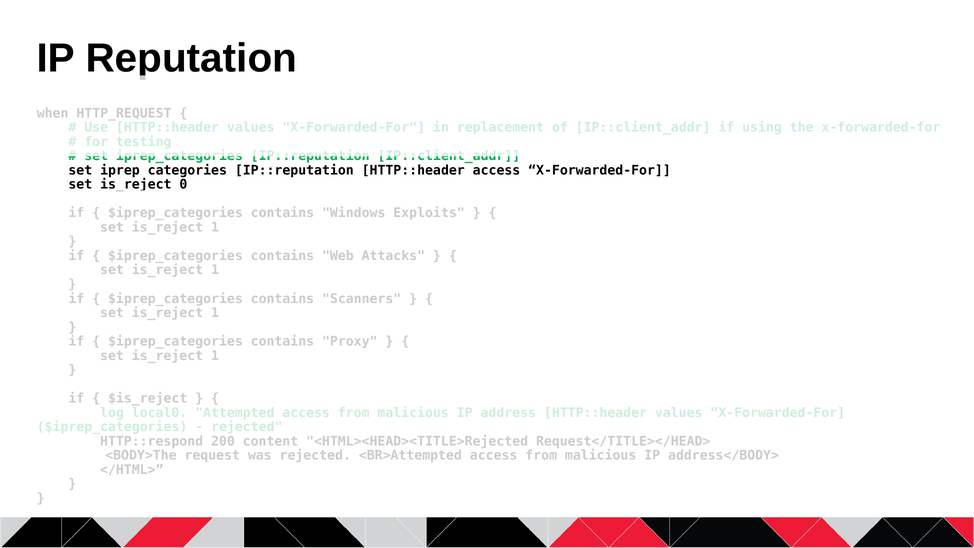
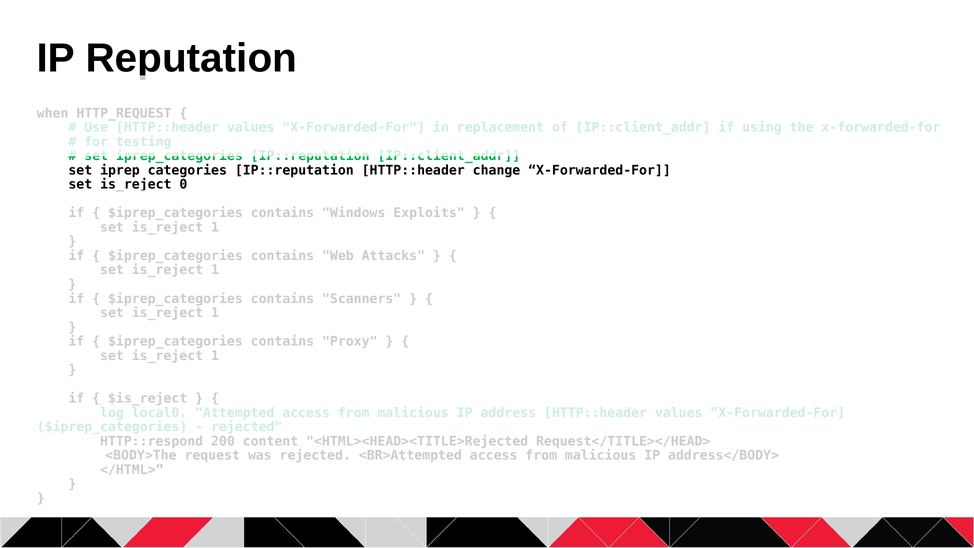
HTTP::header access: access -> change (497, 170)
